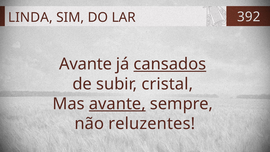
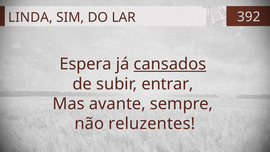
Avante: Avante -> Espera (85, 64)
cristal: cristal -> entrar (167, 84)
avante underline: present -> none (117, 104)
